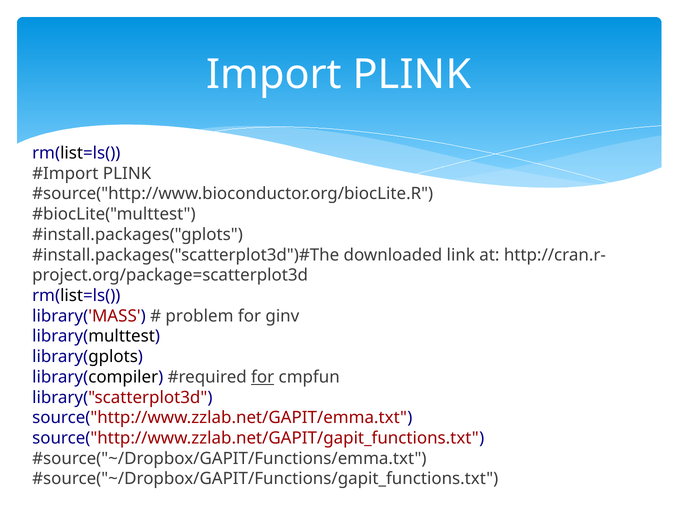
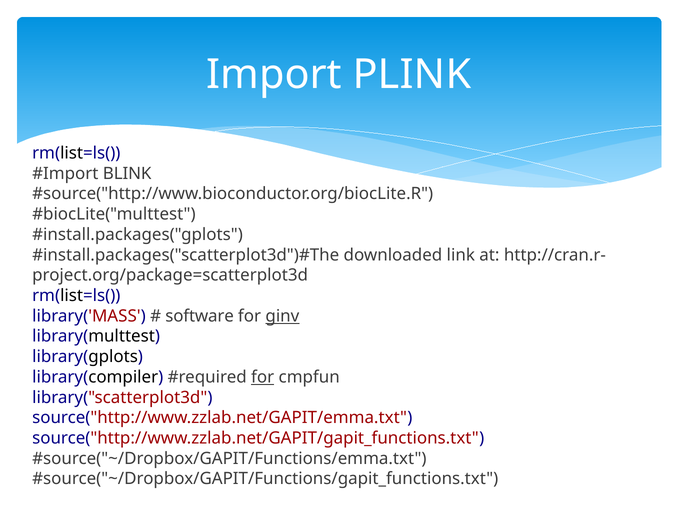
PLINK: PLINK -> BLINK (127, 173)
problem: problem -> software (200, 316)
ginv underline: none -> present (282, 316)
